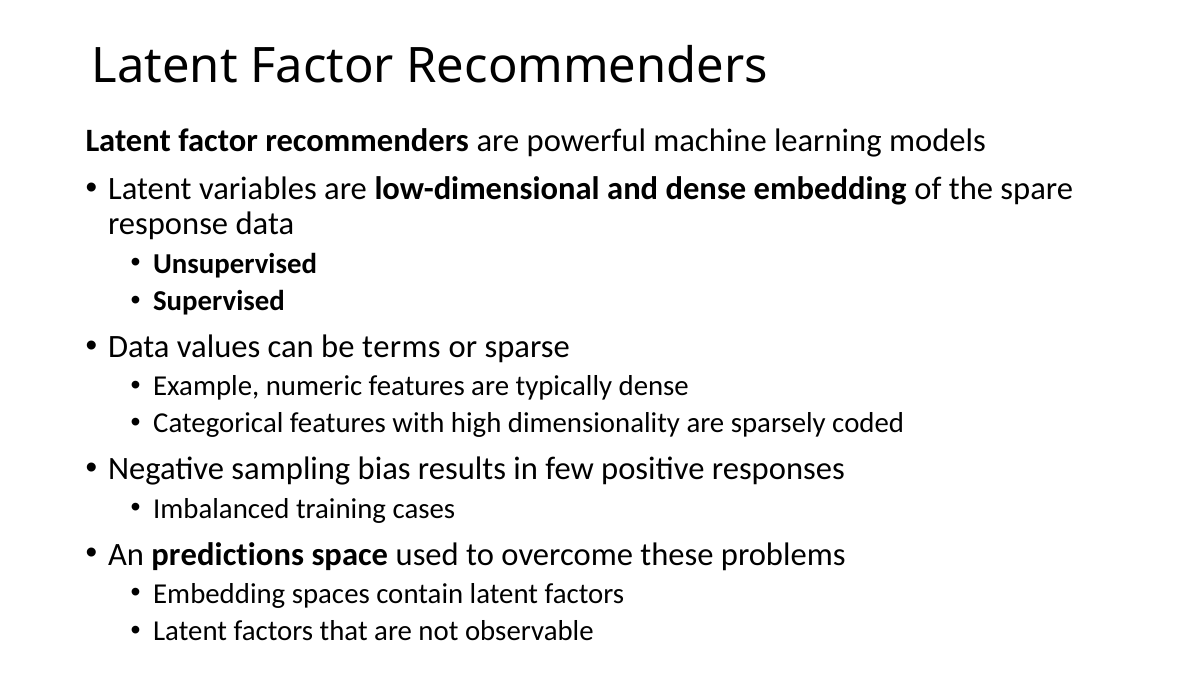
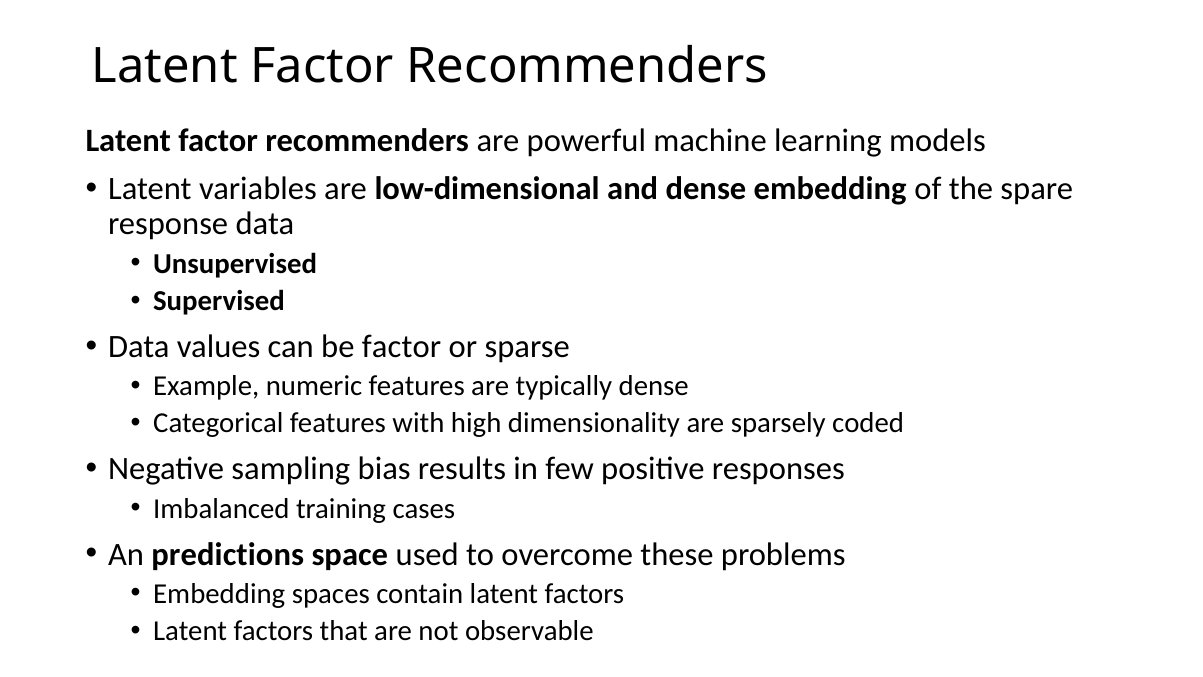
be terms: terms -> factor (402, 346)
